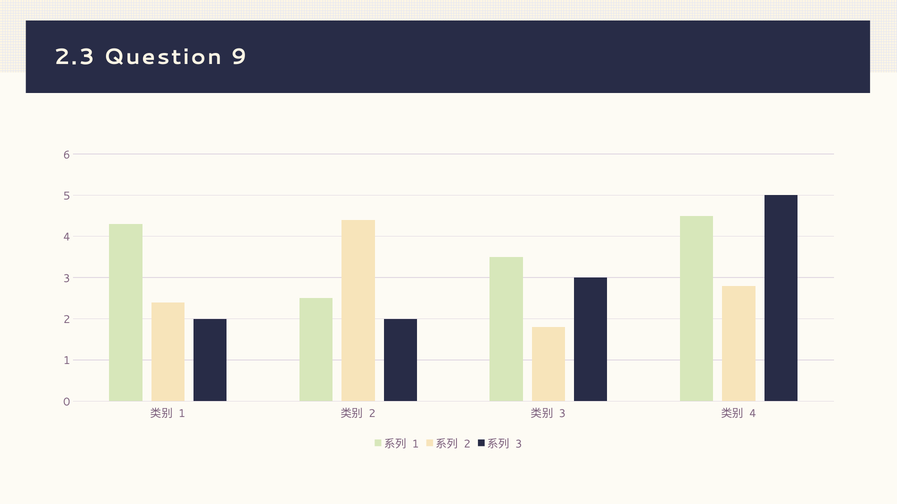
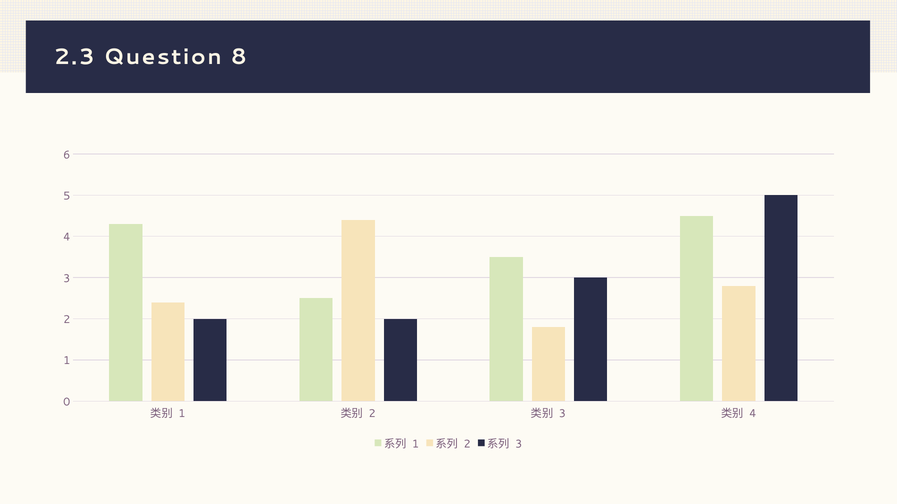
9: 9 -> 8 (239, 57)
